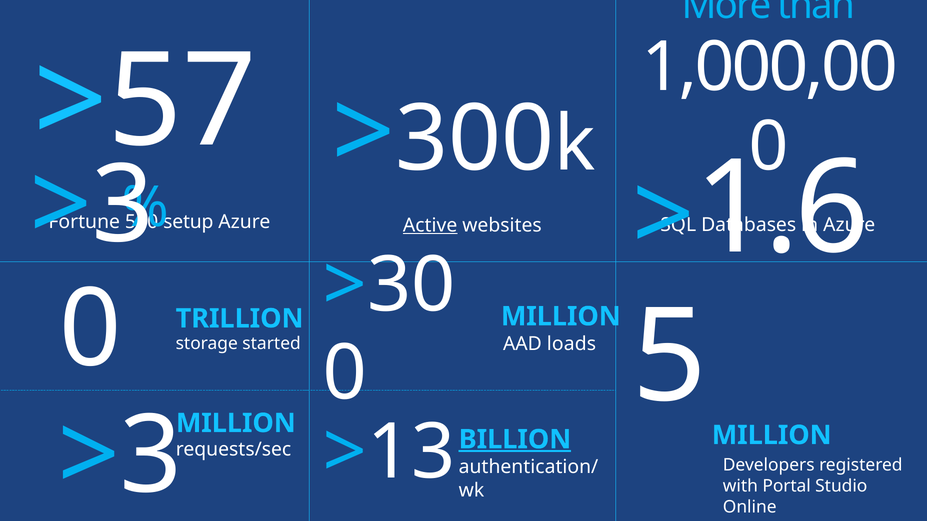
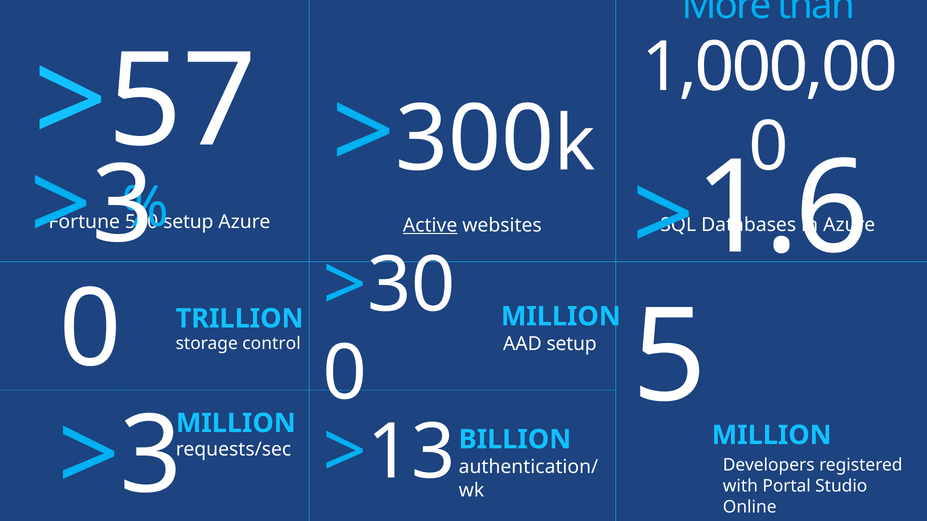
AAD loads: loads -> setup (572, 344)
started: started -> control (272, 344)
BILLION underline: present -> none (515, 440)
